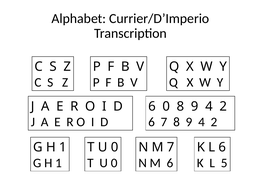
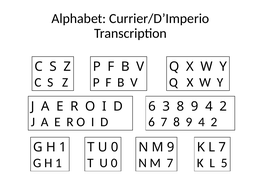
6 0: 0 -> 3 (166, 106)
M 7: 7 -> 9 (171, 147)
L 6: 6 -> 7 (222, 147)
M 6: 6 -> 7 (170, 163)
